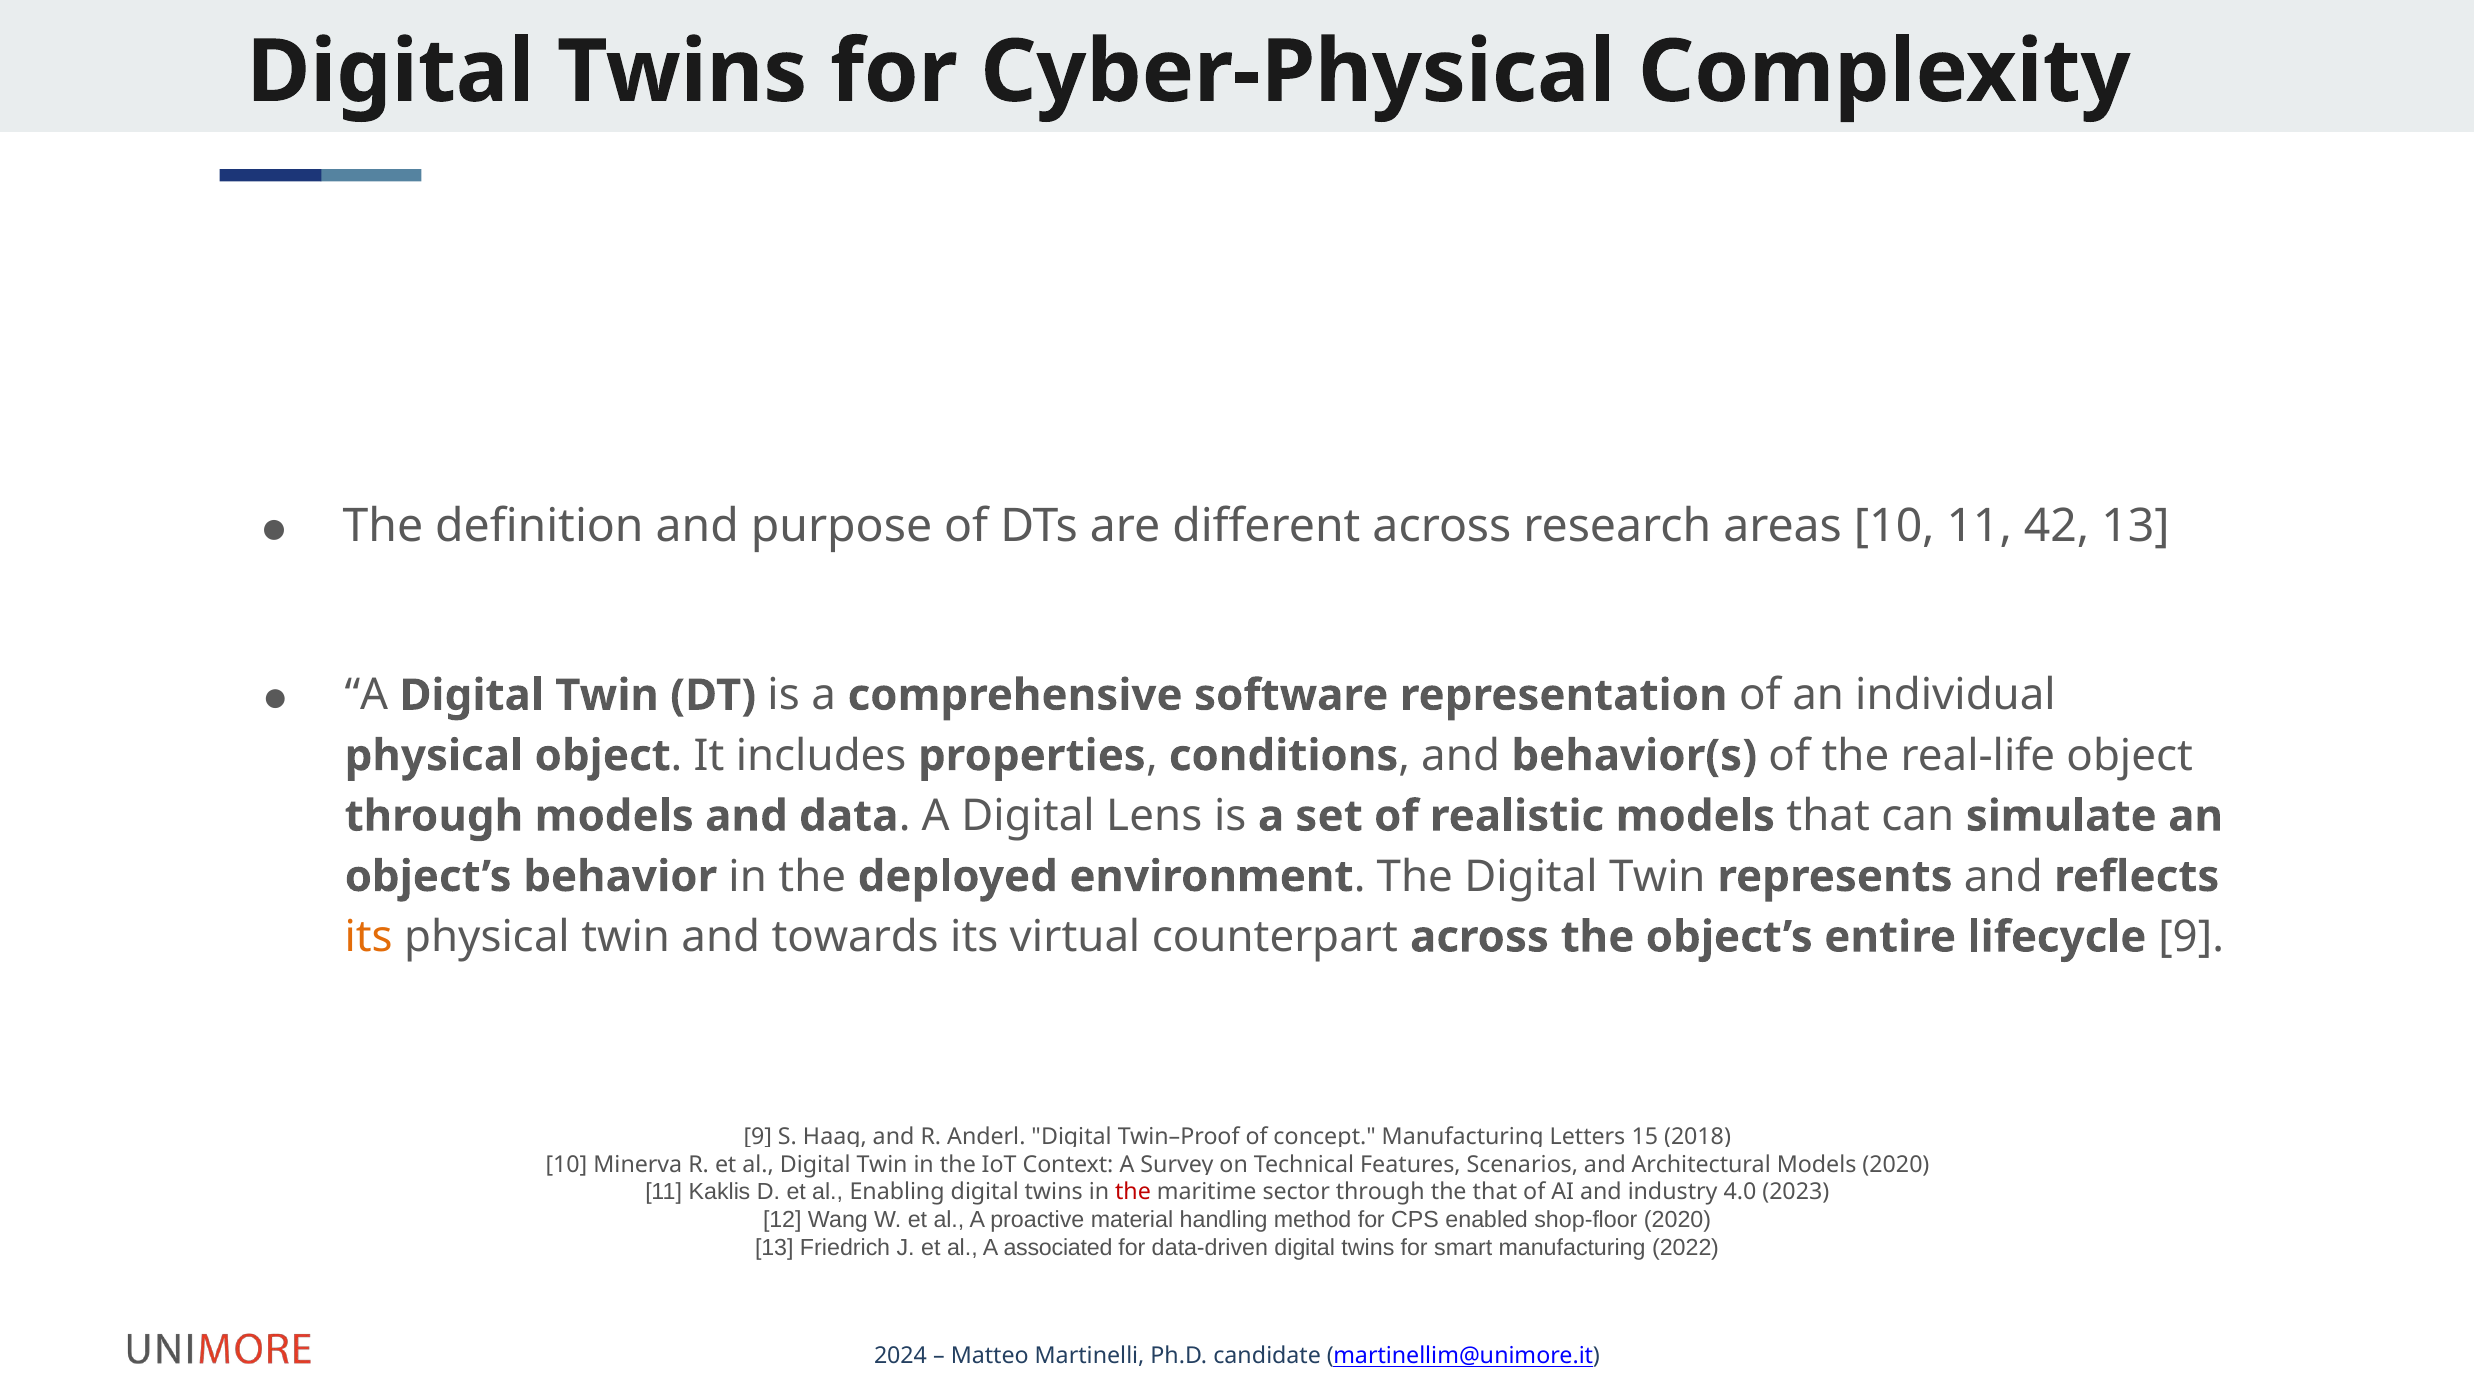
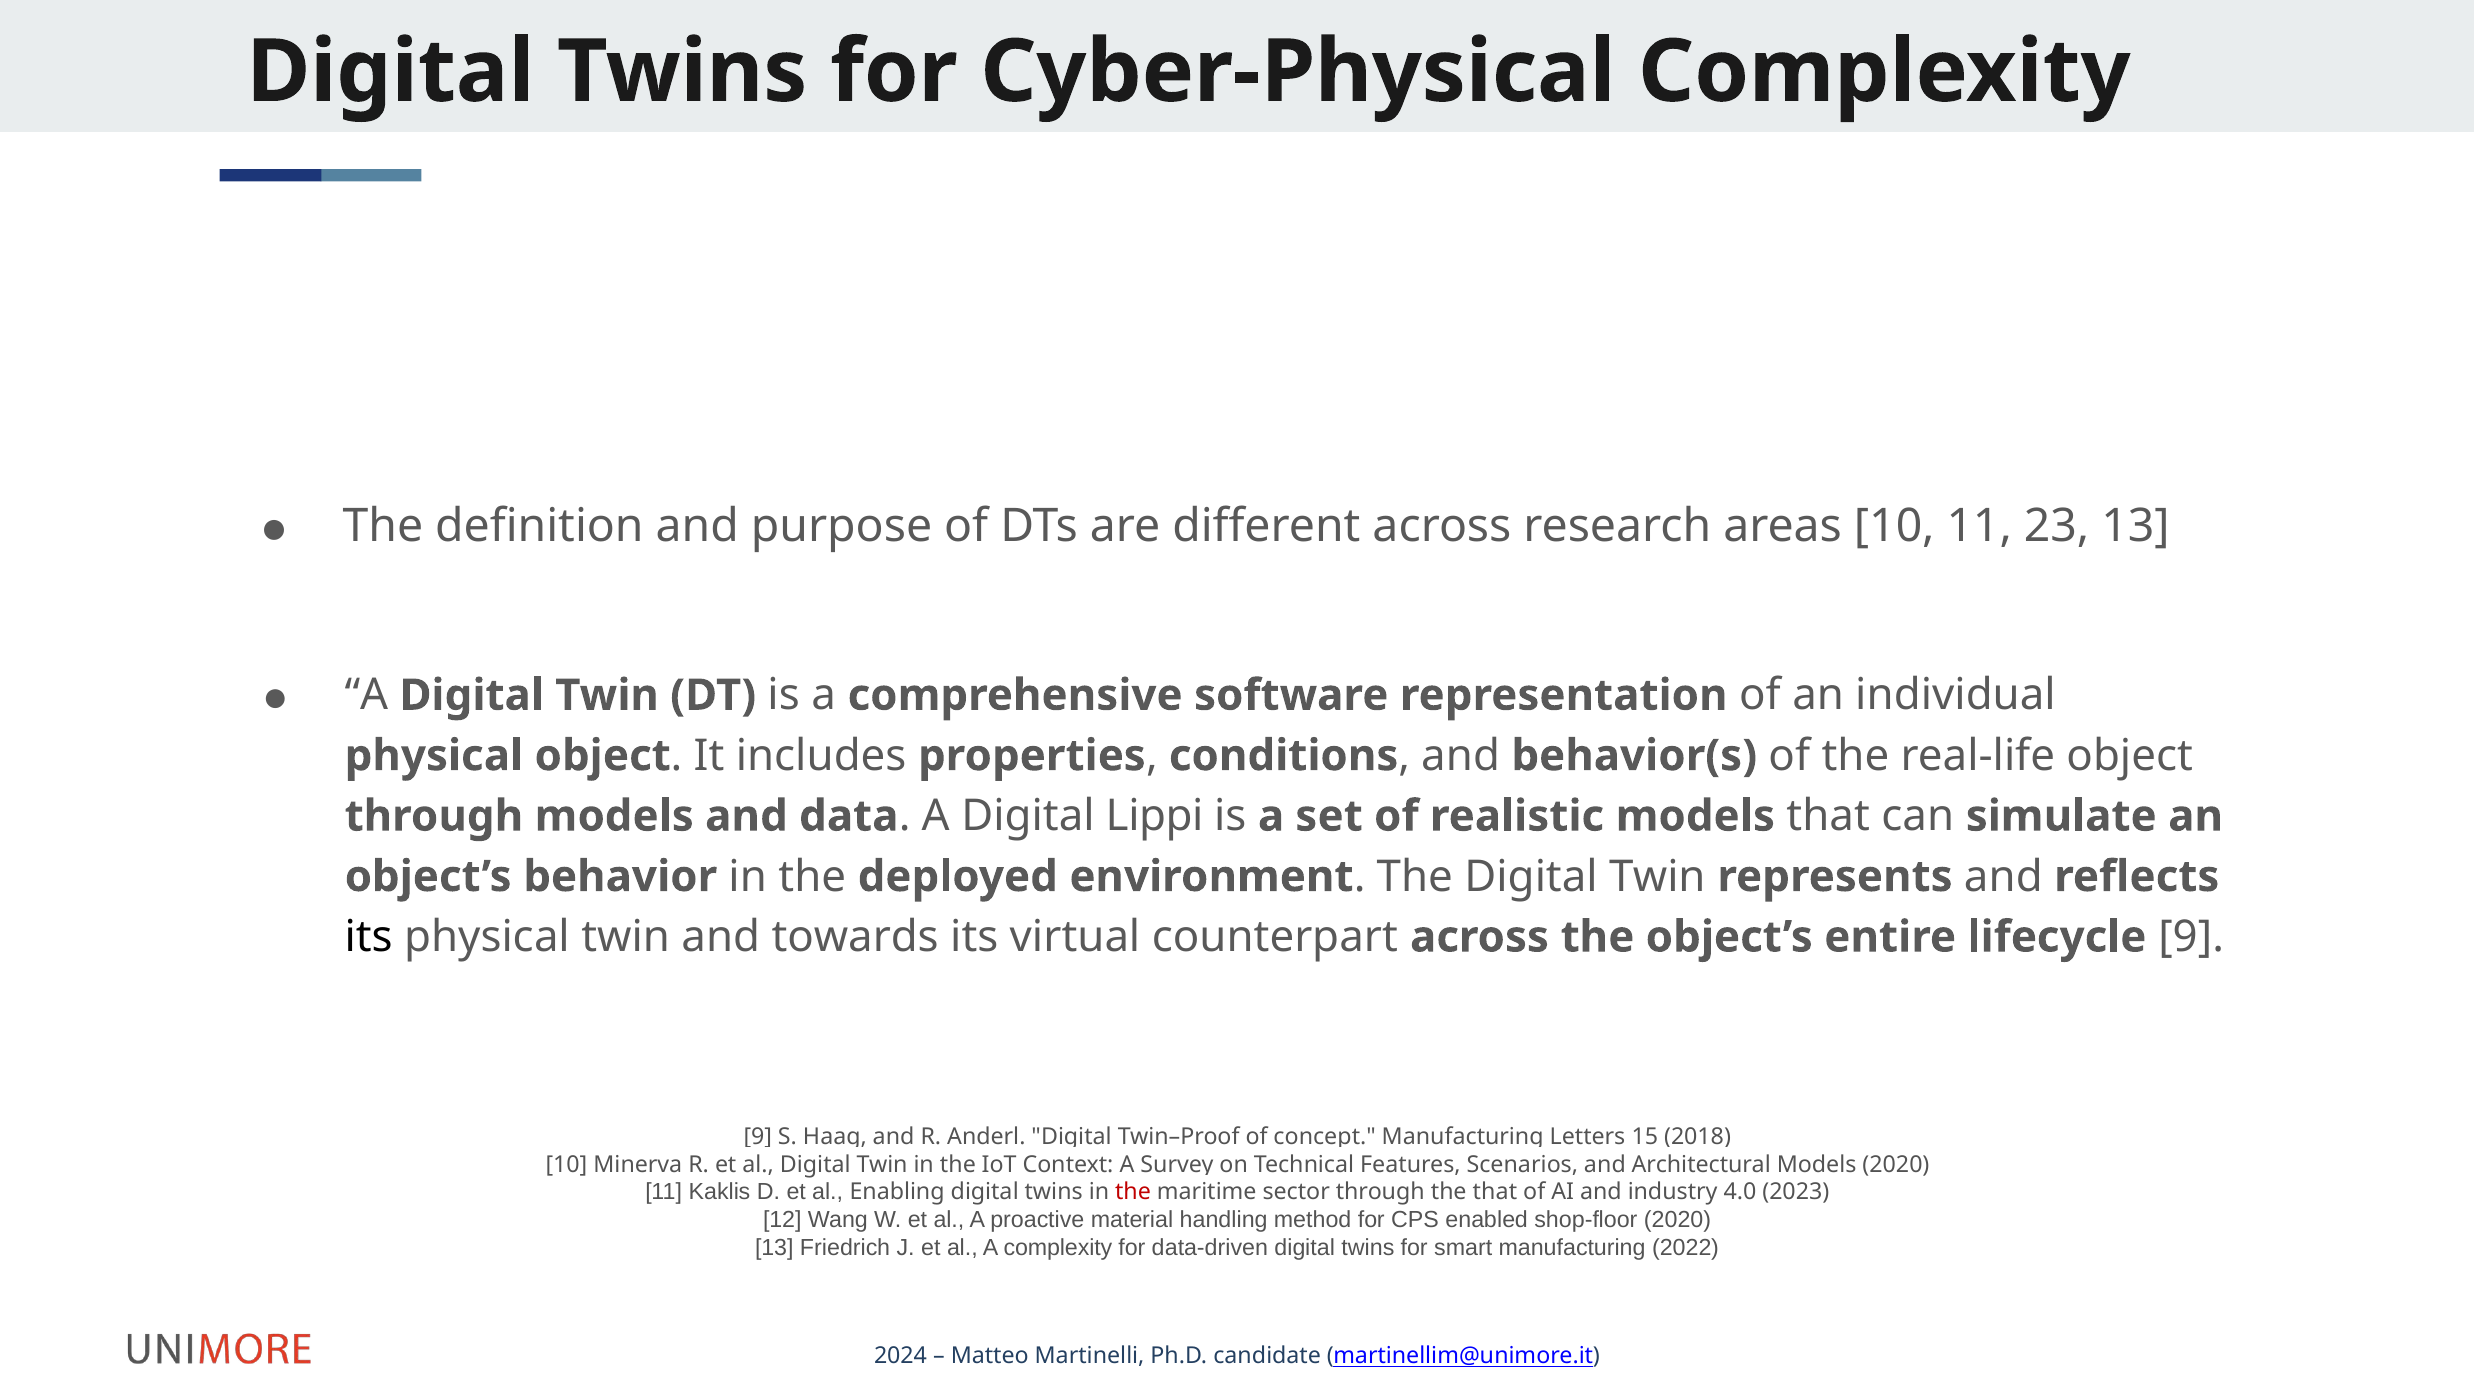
42: 42 -> 23 (2057, 526)
Lens: Lens -> Lippi (1155, 816)
its colour: orange -> black (369, 937)
A associated: associated -> complexity (1058, 1248)
